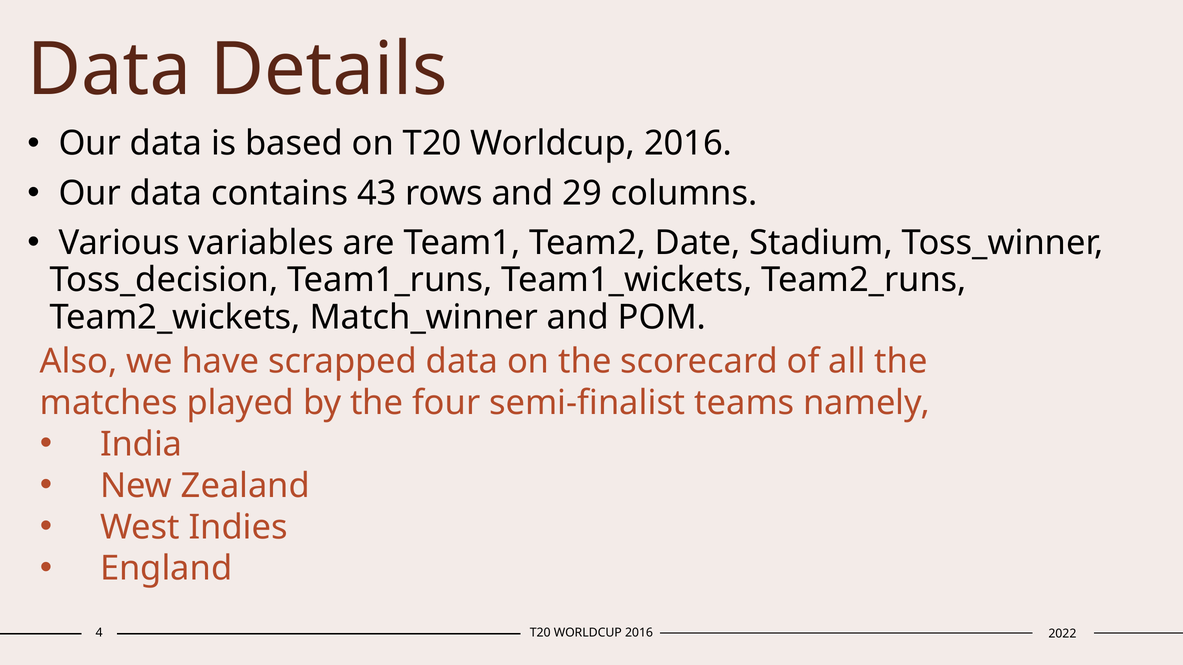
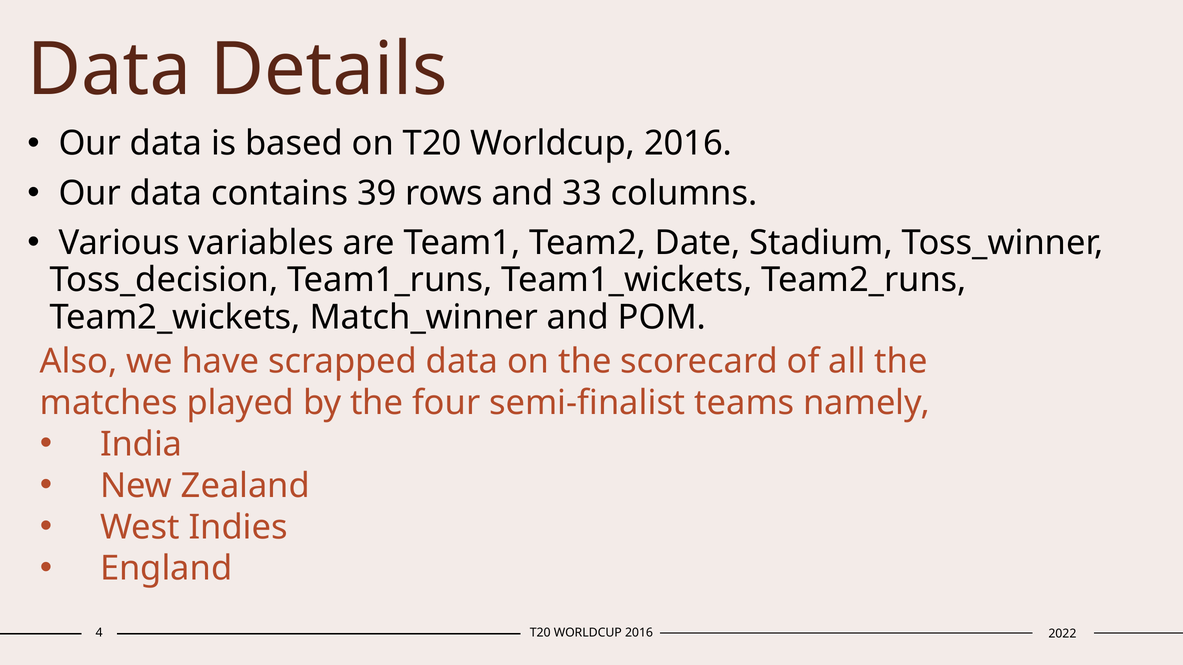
43: 43 -> 39 (377, 193)
29: 29 -> 33 (582, 193)
